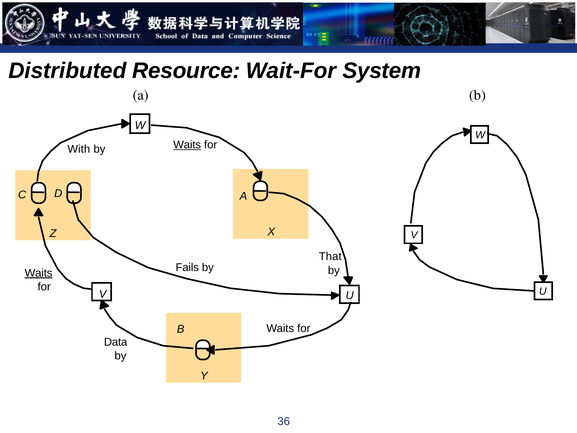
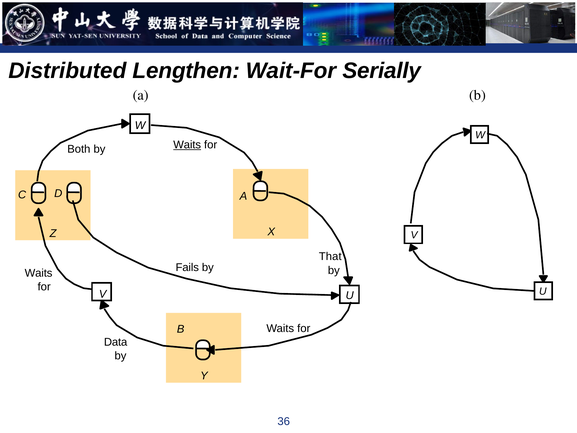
Resource: Resource -> Lengthen (186, 71)
System: System -> Serially (382, 71)
With: With -> Both (79, 149)
Waits underline: present -> none (39, 273)
